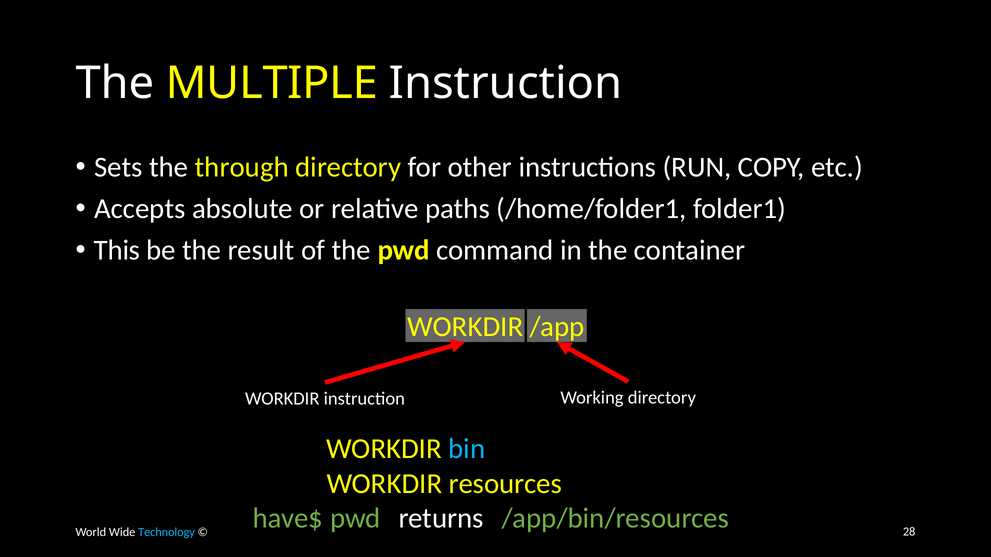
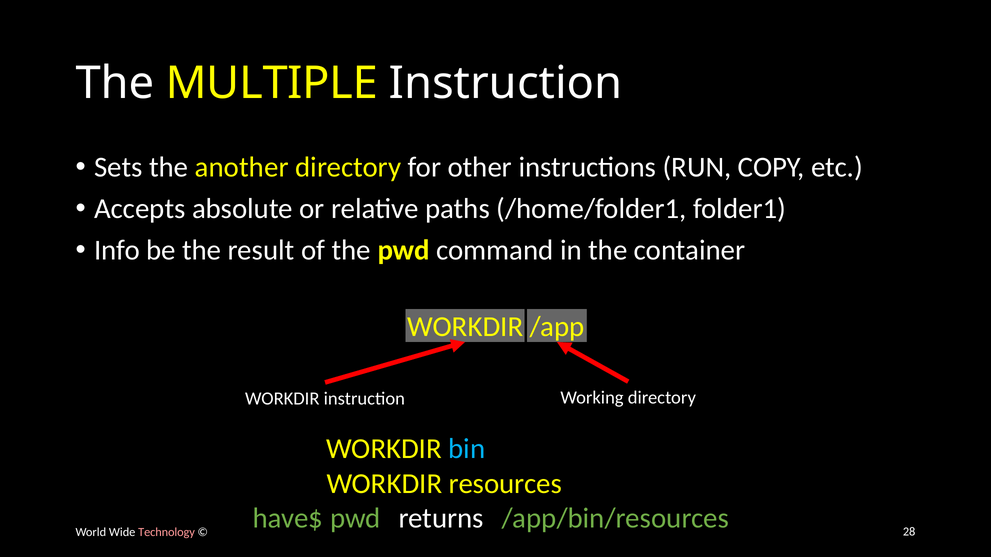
through: through -> another (242, 167)
This: This -> Info (117, 250)
Technology colour: light blue -> pink (167, 532)
